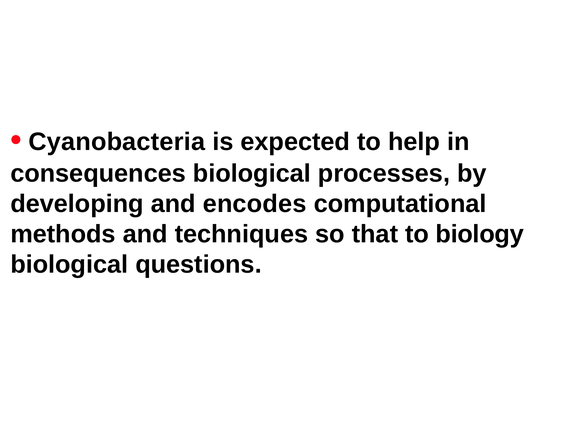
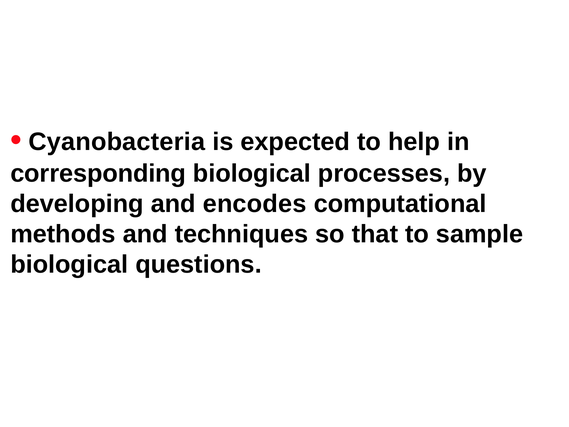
consequences: consequences -> corresponding (98, 173)
biology: biology -> sample (480, 234)
